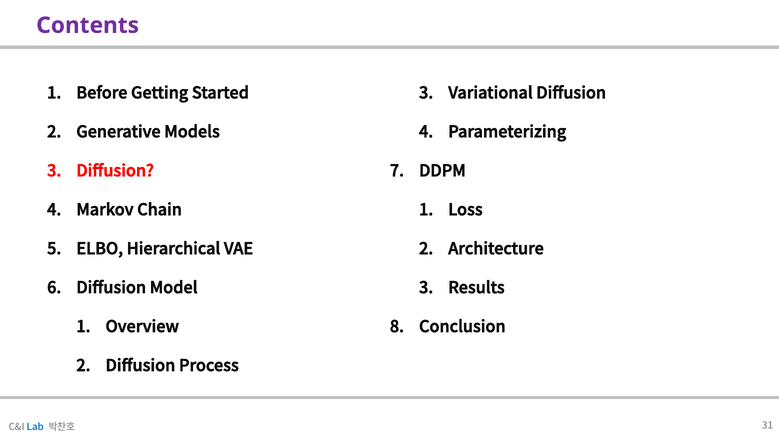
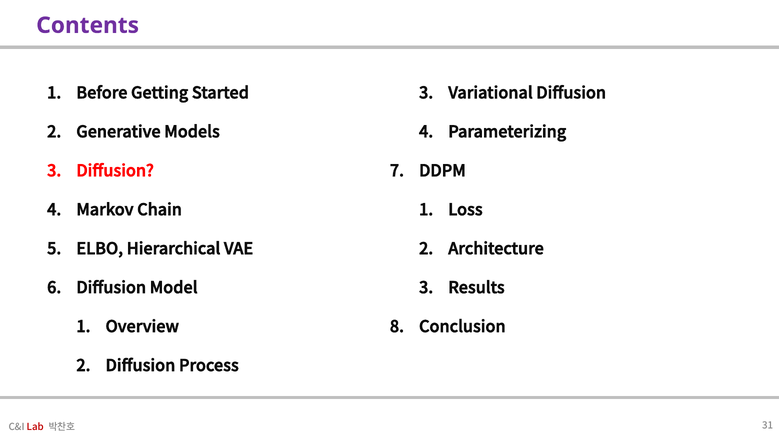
Lab colour: blue -> red (35, 427)
